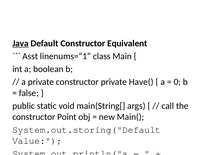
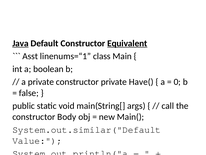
Equivalent underline: none -> present (127, 43)
Point: Point -> Body (67, 116)
System.out.storing("Default: System.out.storing("Default -> System.out.similar("Default (87, 129)
